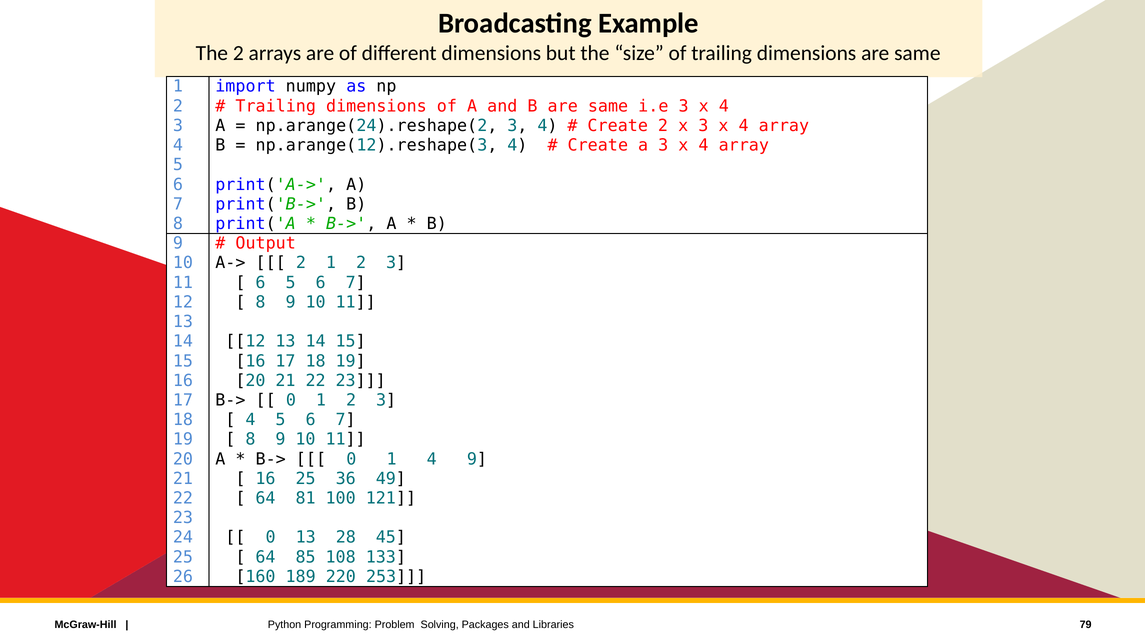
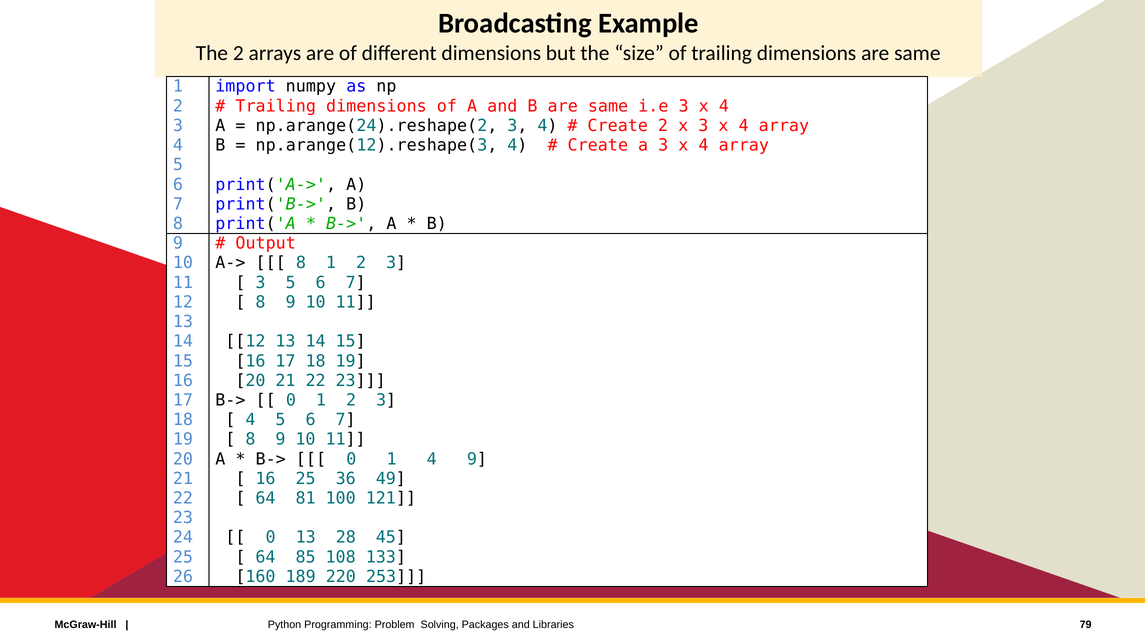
2: 2 -> 8 (301, 263)
6: 6 -> 3 (260, 283)
